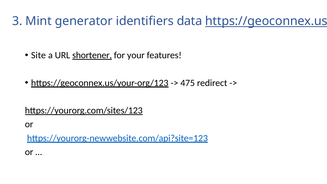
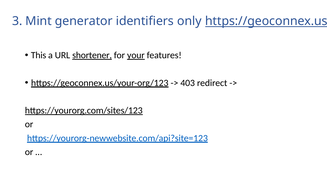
data: data -> only (189, 21)
Site: Site -> This (39, 55)
your underline: none -> present (136, 55)
475: 475 -> 403 (188, 83)
